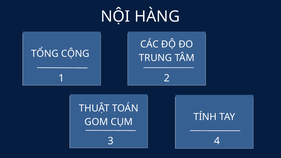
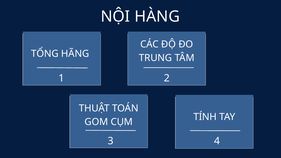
CỘNG: CỘNG -> HÃNG (75, 54)
